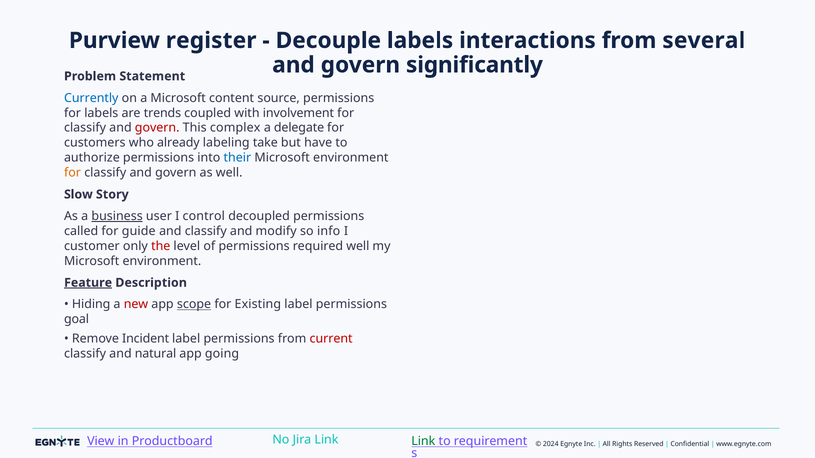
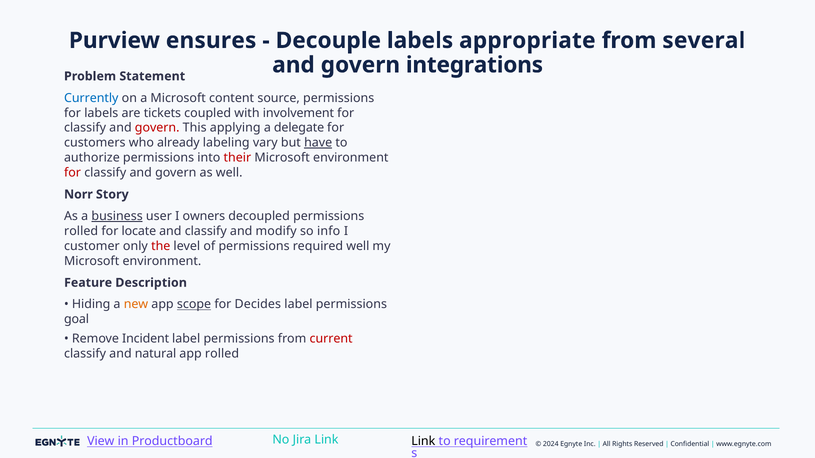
register: register -> ensures (211, 41)
interactions: interactions -> appropriate (527, 41)
significantly: significantly -> integrations (474, 65)
trends: trends -> tickets (162, 113)
complex: complex -> applying (235, 128)
take: take -> vary (265, 143)
have underline: none -> present (318, 143)
their colour: blue -> red (237, 158)
for colour: orange -> red (73, 173)
Slow: Slow -> Norr (78, 195)
control: control -> owners (204, 216)
called: called -> rolled (81, 231)
guide: guide -> locate (139, 231)
Feature underline: present -> none (88, 283)
new colour: red -> orange (136, 305)
Existing: Existing -> Decides (258, 305)
app going: going -> rolled (222, 354)
Link colour: green -> black (423, 442)
